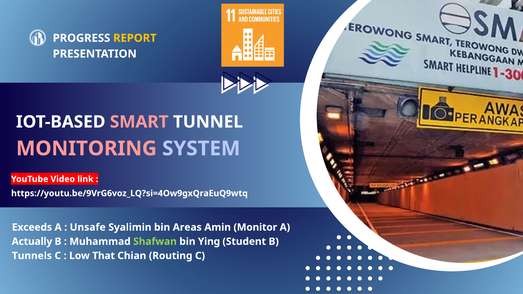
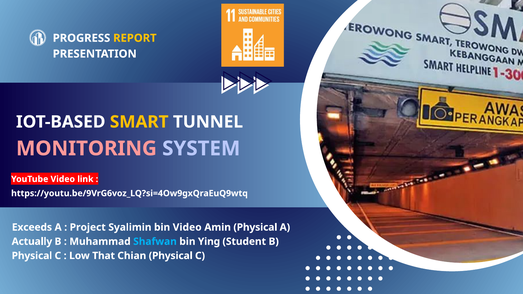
SMART colour: pink -> yellow (139, 122)
Unsafe: Unsafe -> Project (88, 227)
bin Areas: Areas -> Video (187, 227)
Amin Monitor: Monitor -> Physical (255, 227)
Shafwan colour: light green -> light blue (155, 242)
Tunnels: Tunnels -> Physical (32, 256)
Chian Routing: Routing -> Physical (171, 256)
